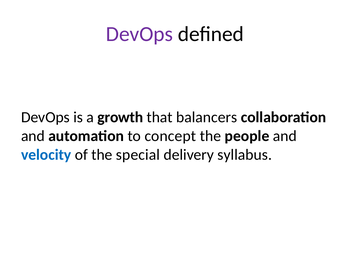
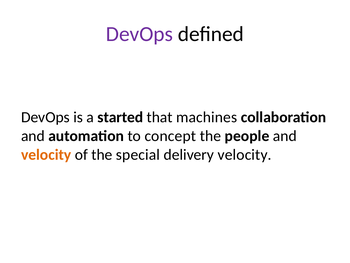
growth: growth -> started (120, 117)
balancers: balancers -> machines (207, 117)
velocity colour: blue -> orange (46, 154)
delivery syllabus: syllabus -> velocity (245, 154)
